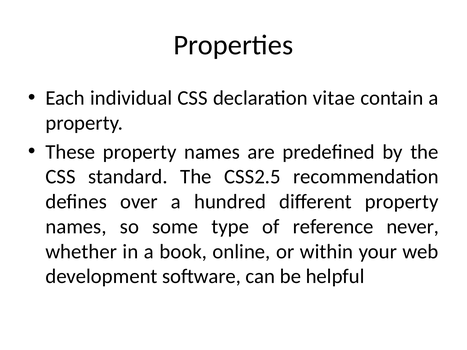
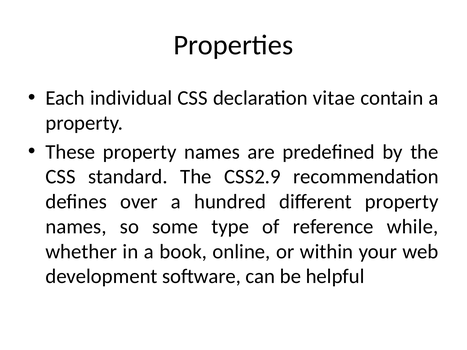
CSS2.5: CSS2.5 -> CSS2.9 (252, 177)
never: never -> while (413, 227)
